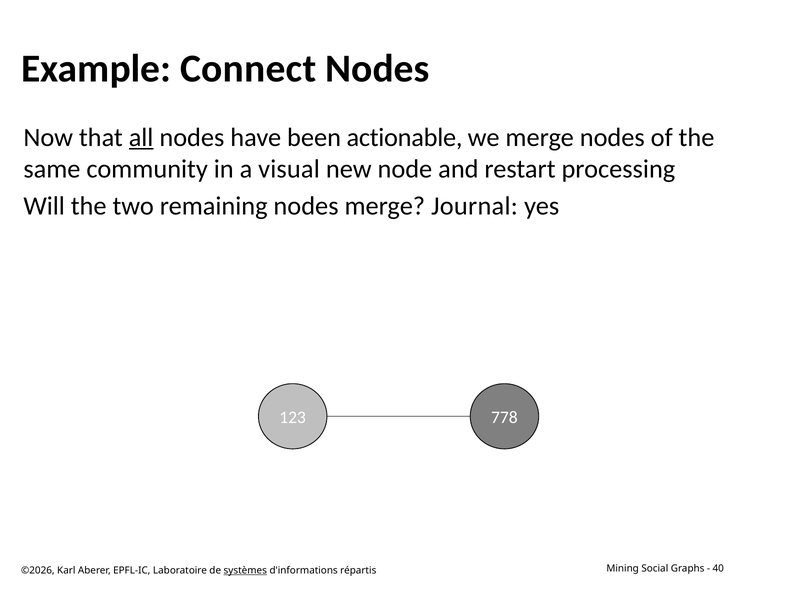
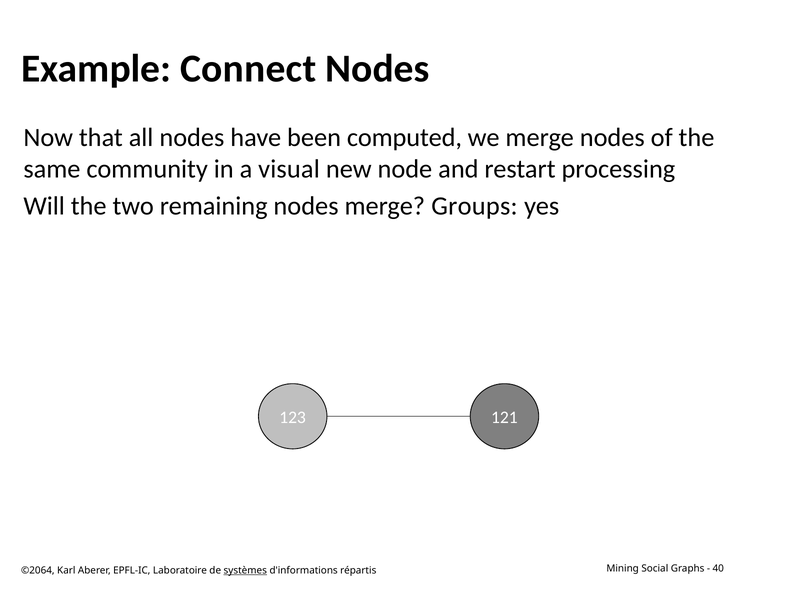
all underline: present -> none (141, 138)
actionable: actionable -> computed (404, 138)
Journal: Journal -> Groups (474, 206)
778: 778 -> 121 (504, 418)
©2026: ©2026 -> ©2064 (38, 571)
